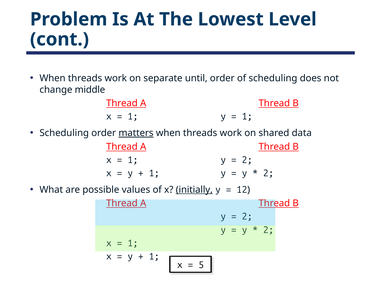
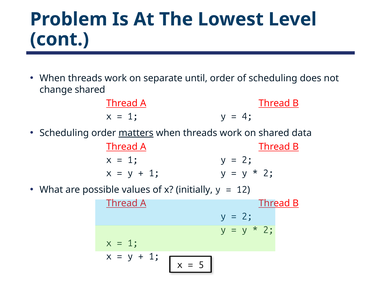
change middle: middle -> shared (90, 90)
1: 1 -> 4 (247, 116)
initially underline: present -> none (194, 189)
